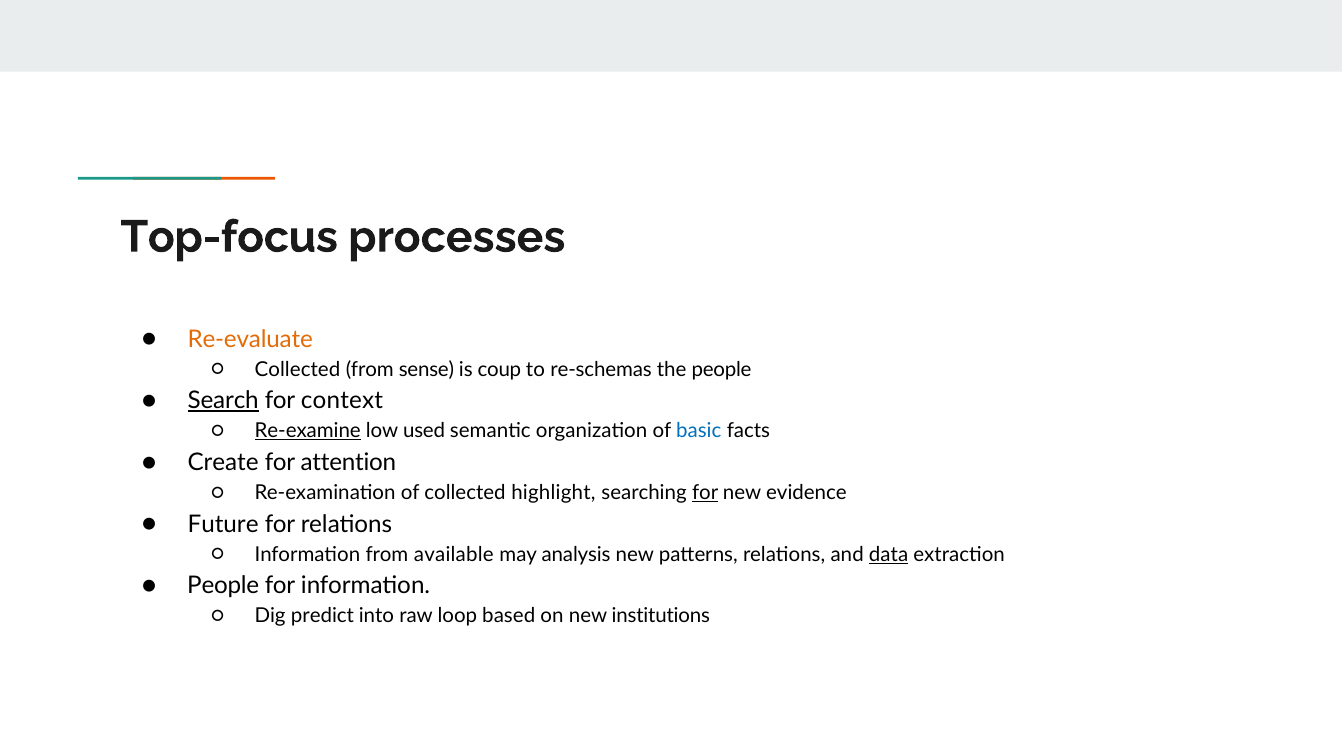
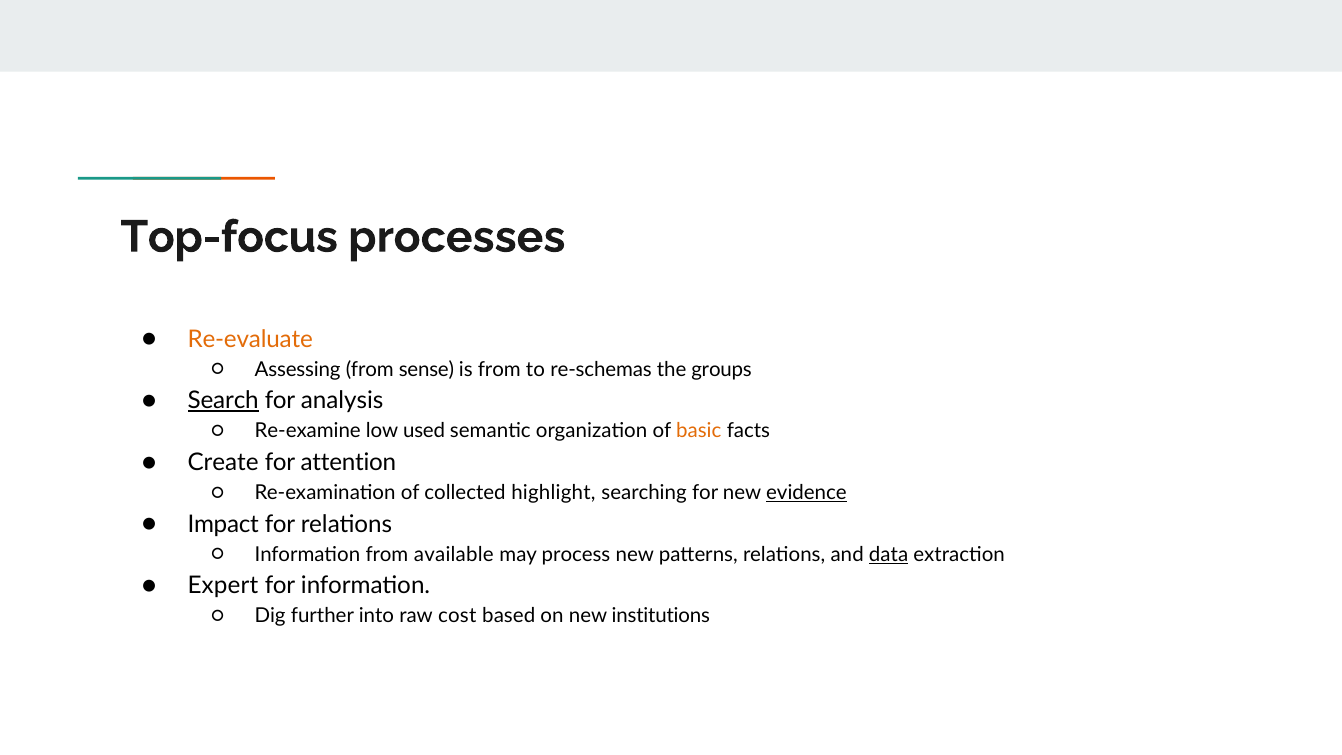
Collected: Collected -> Assessing (298, 369)
is coup: coup -> from (499, 369)
the people: people -> groups (722, 369)
context: context -> analysis (342, 401)
Re-examine underline: present -> none (308, 431)
basic colour: blue -> orange (699, 431)
for underline: present -> none (705, 493)
evidence underline: none -> present (806, 493)
Future: Future -> Impact (223, 524)
analysis: analysis -> process (576, 554)
People: People -> Expert (223, 586)
predict: predict -> further (322, 616)
loop: loop -> cost (457, 616)
